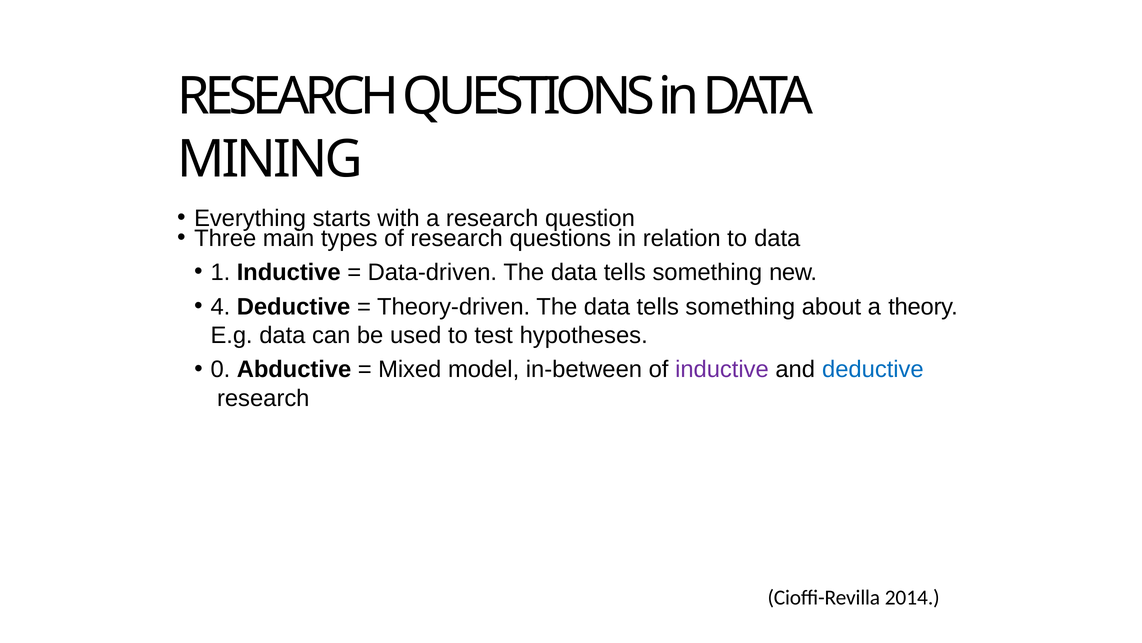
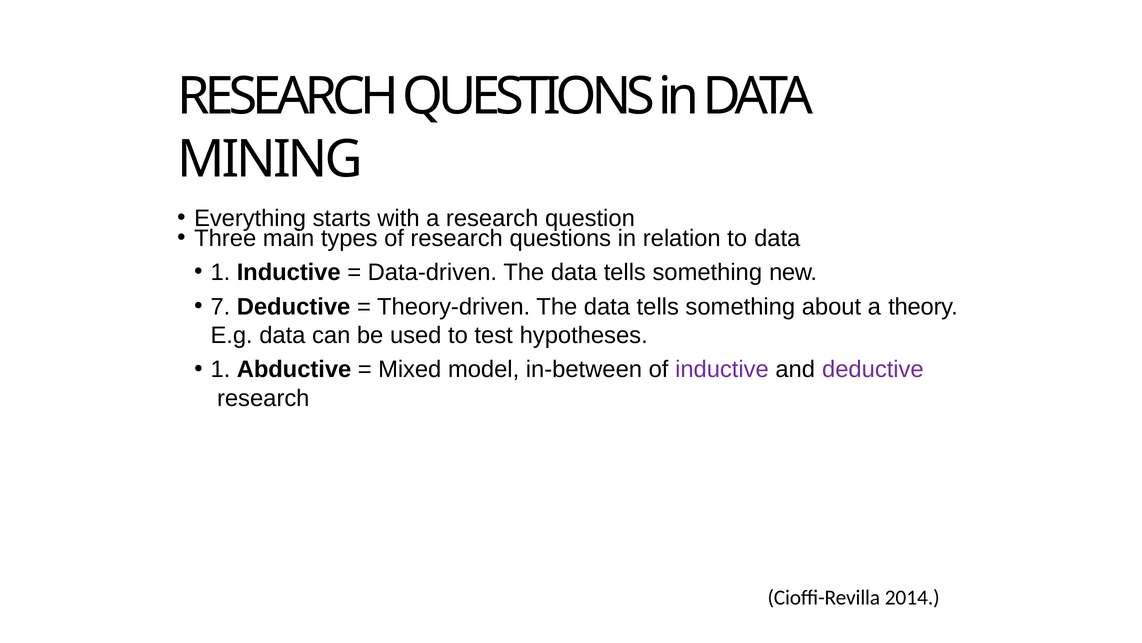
4: 4 -> 7 (220, 306)
0: 0 -> 1 (220, 369)
deductive colour: blue -> purple (873, 369)
